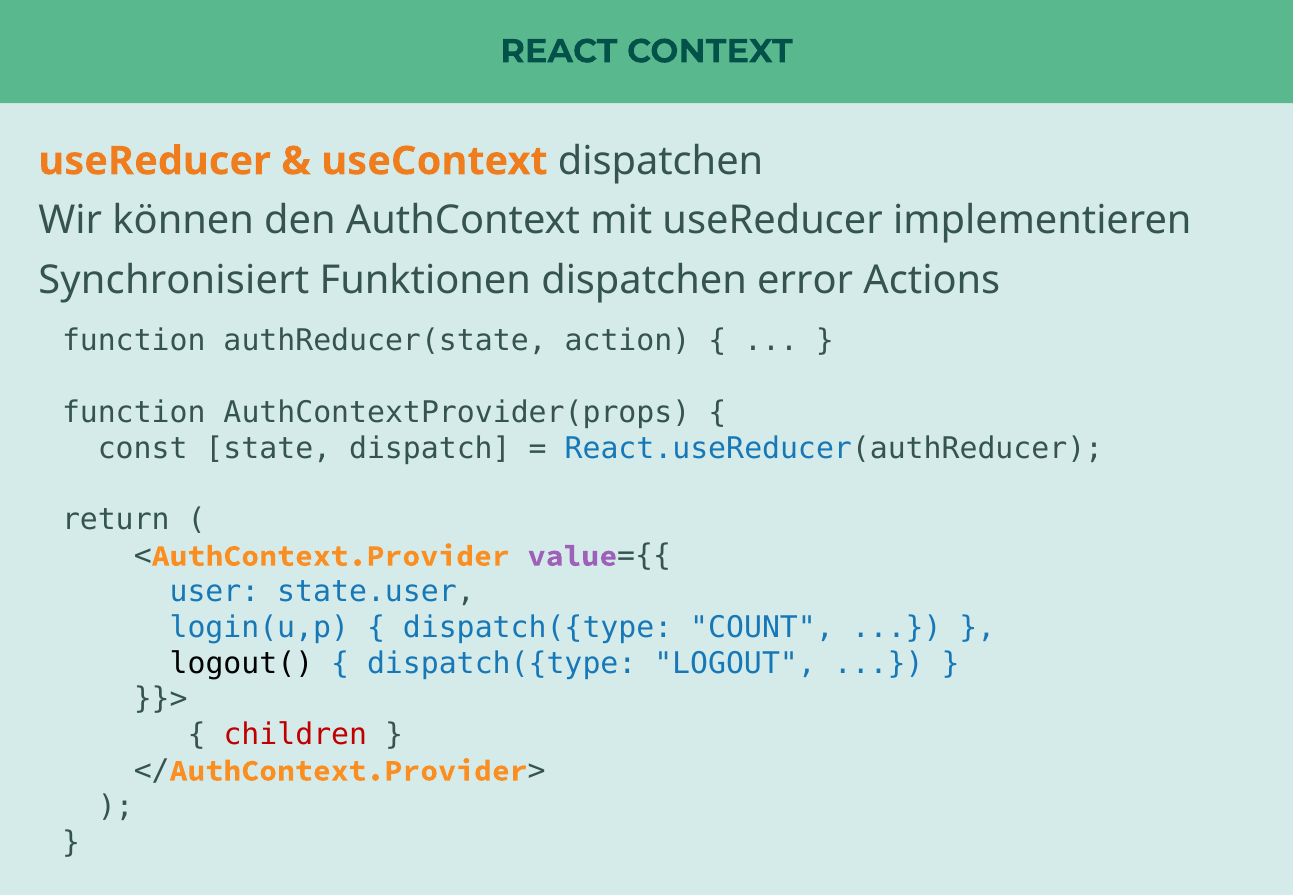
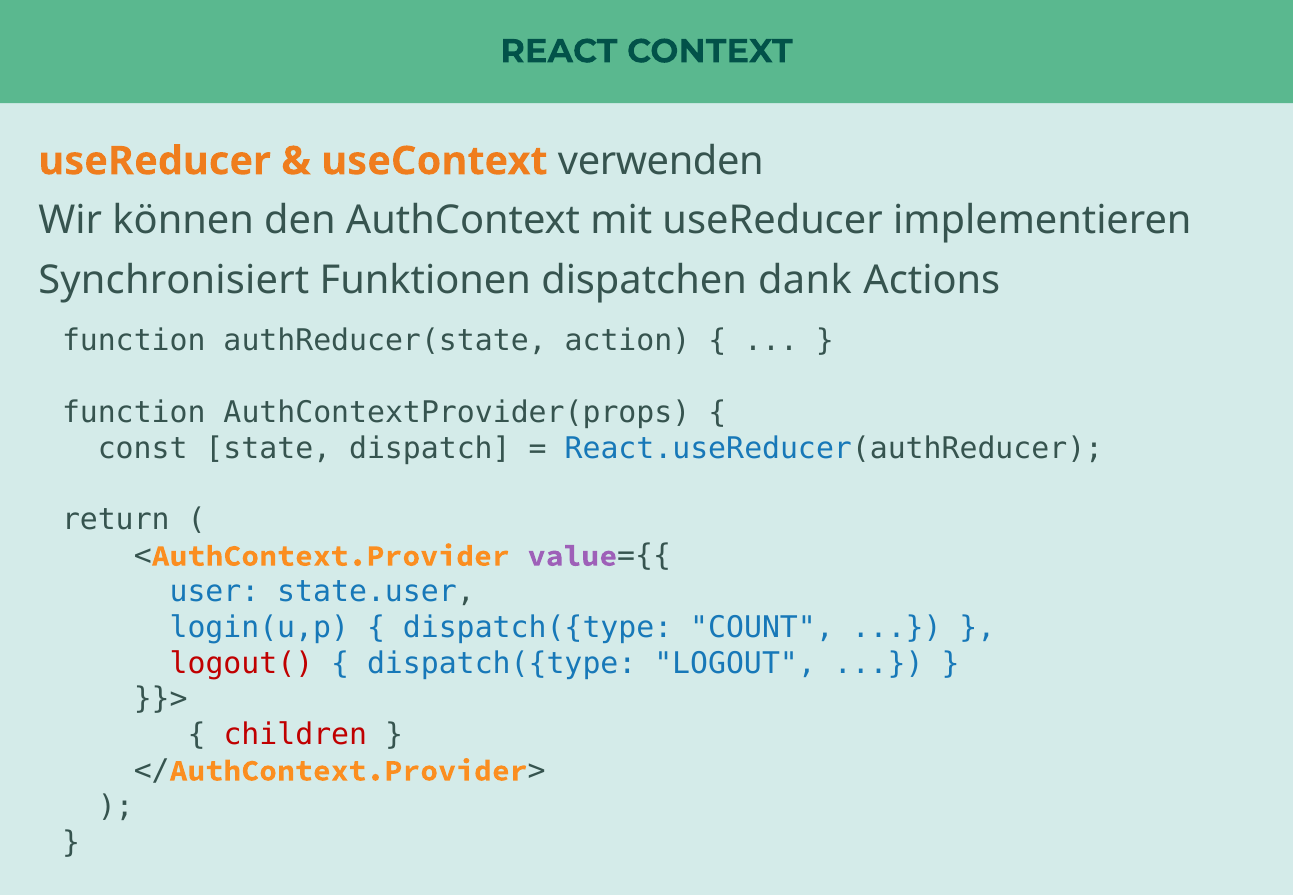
useContext dispatchen: dispatchen -> verwenden (661, 161)
error: error -> dank (805, 280)
logout( colour: black -> red (241, 663)
